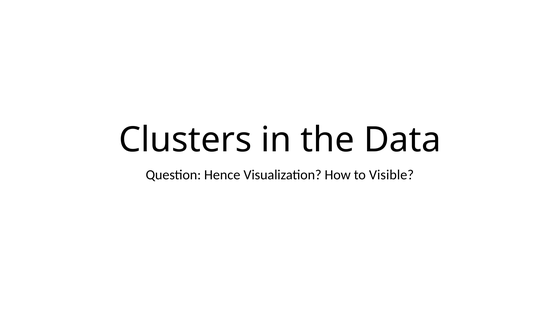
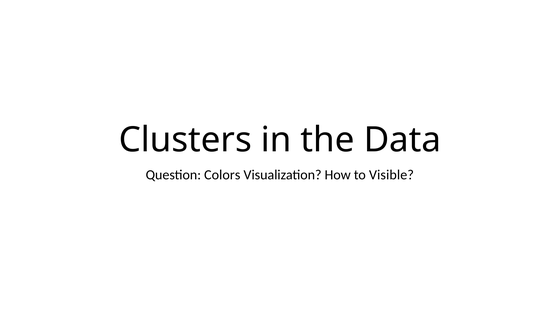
Hence: Hence -> Colors (222, 175)
